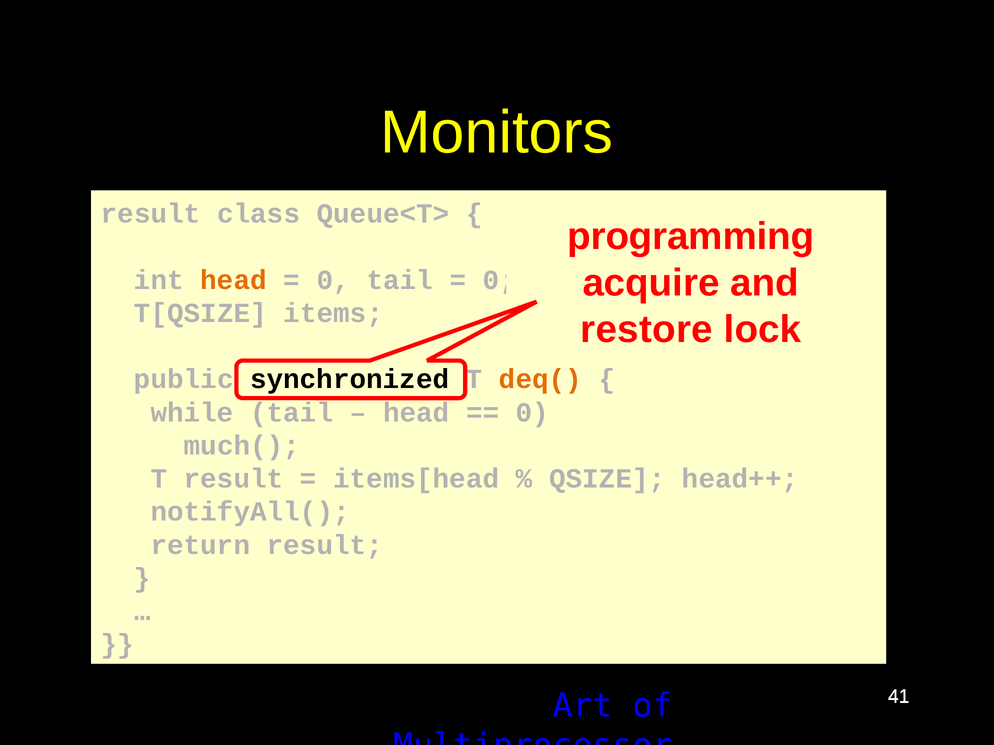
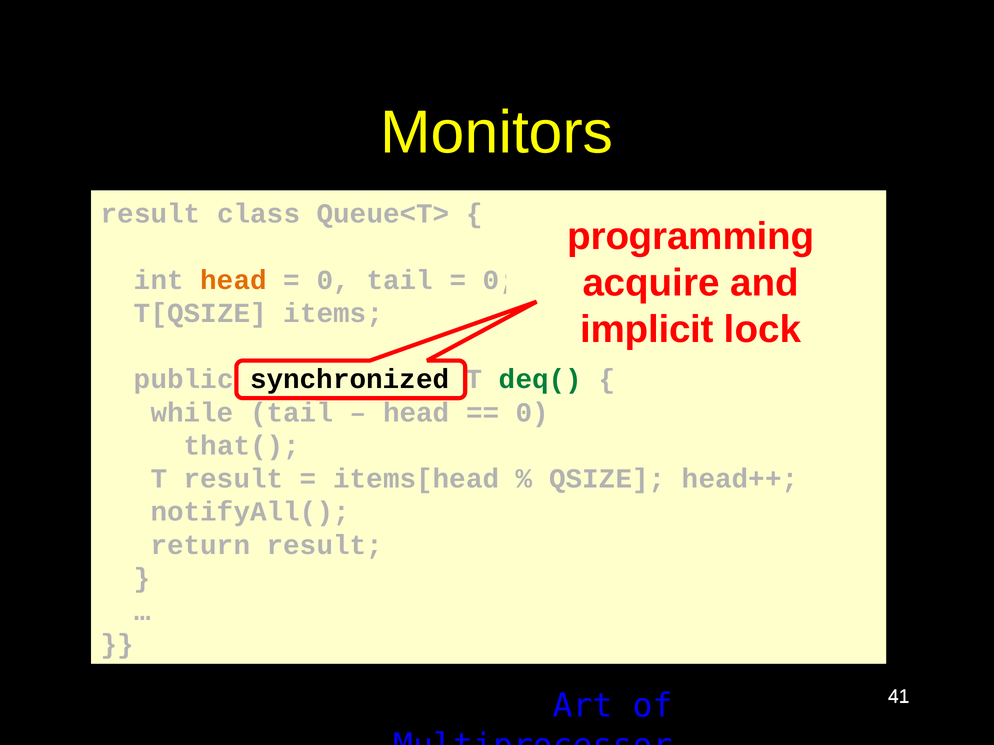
restore: restore -> implicit (647, 330)
deq( colour: orange -> green (540, 380)
much(: much( -> that( (242, 446)
